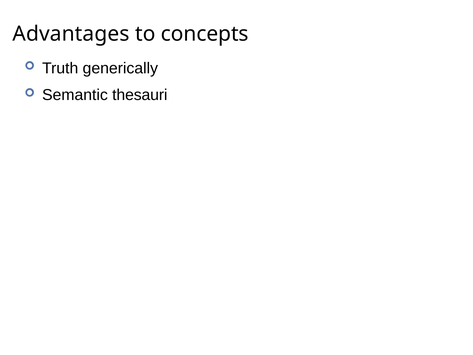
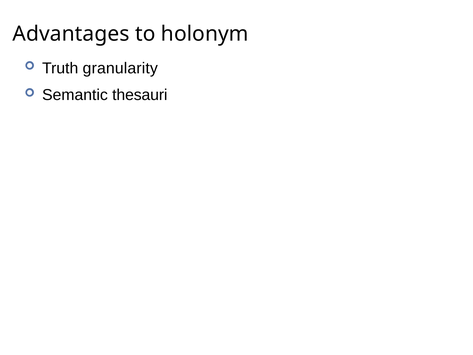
concepts: concepts -> holonym (205, 34)
generically: generically -> granularity (120, 68)
